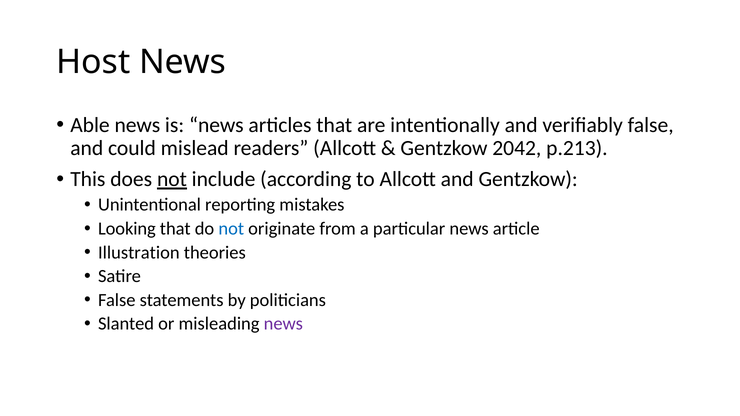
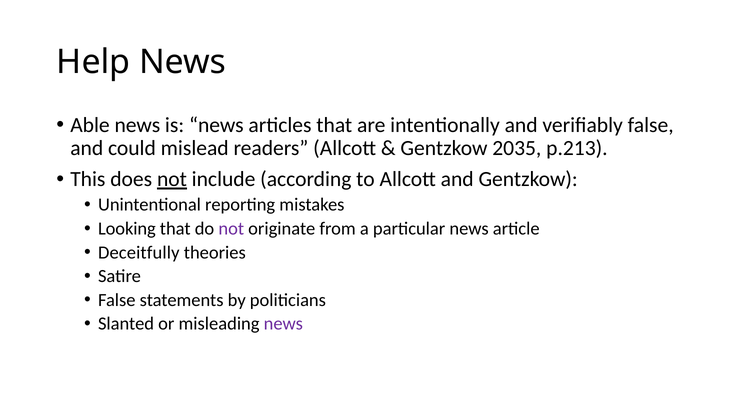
Host: Host -> Help (93, 62)
2042: 2042 -> 2035 (517, 148)
not colour: blue -> purple (231, 229)
Illustration: Illustration -> Deceitfully (139, 253)
